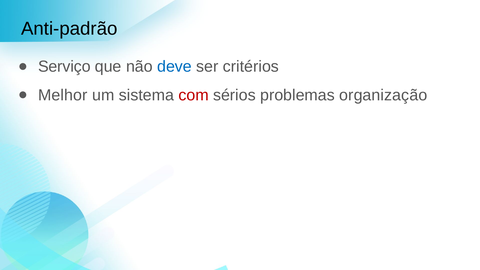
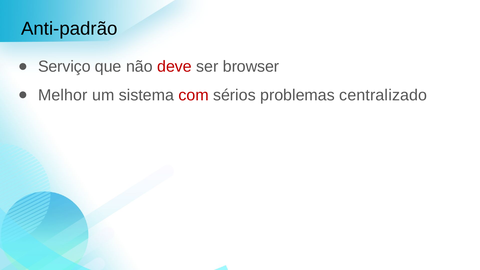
deve colour: blue -> red (175, 67)
critérios: critérios -> browser (251, 67)
organização: organização -> centralizado (383, 95)
